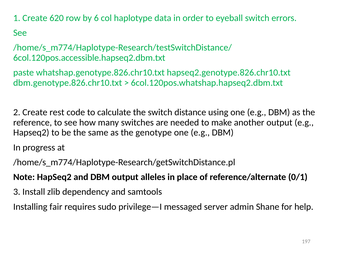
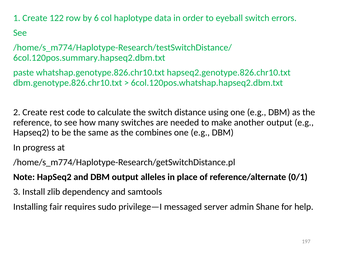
620: 620 -> 122 (57, 18)
6col.120pos.accessible.hapseq2.dbm.txt: 6col.120pos.accessible.hapseq2.dbm.txt -> 6col.120pos.summary.hapseq2.dbm.txt (89, 58)
genotype: genotype -> combines (154, 132)
